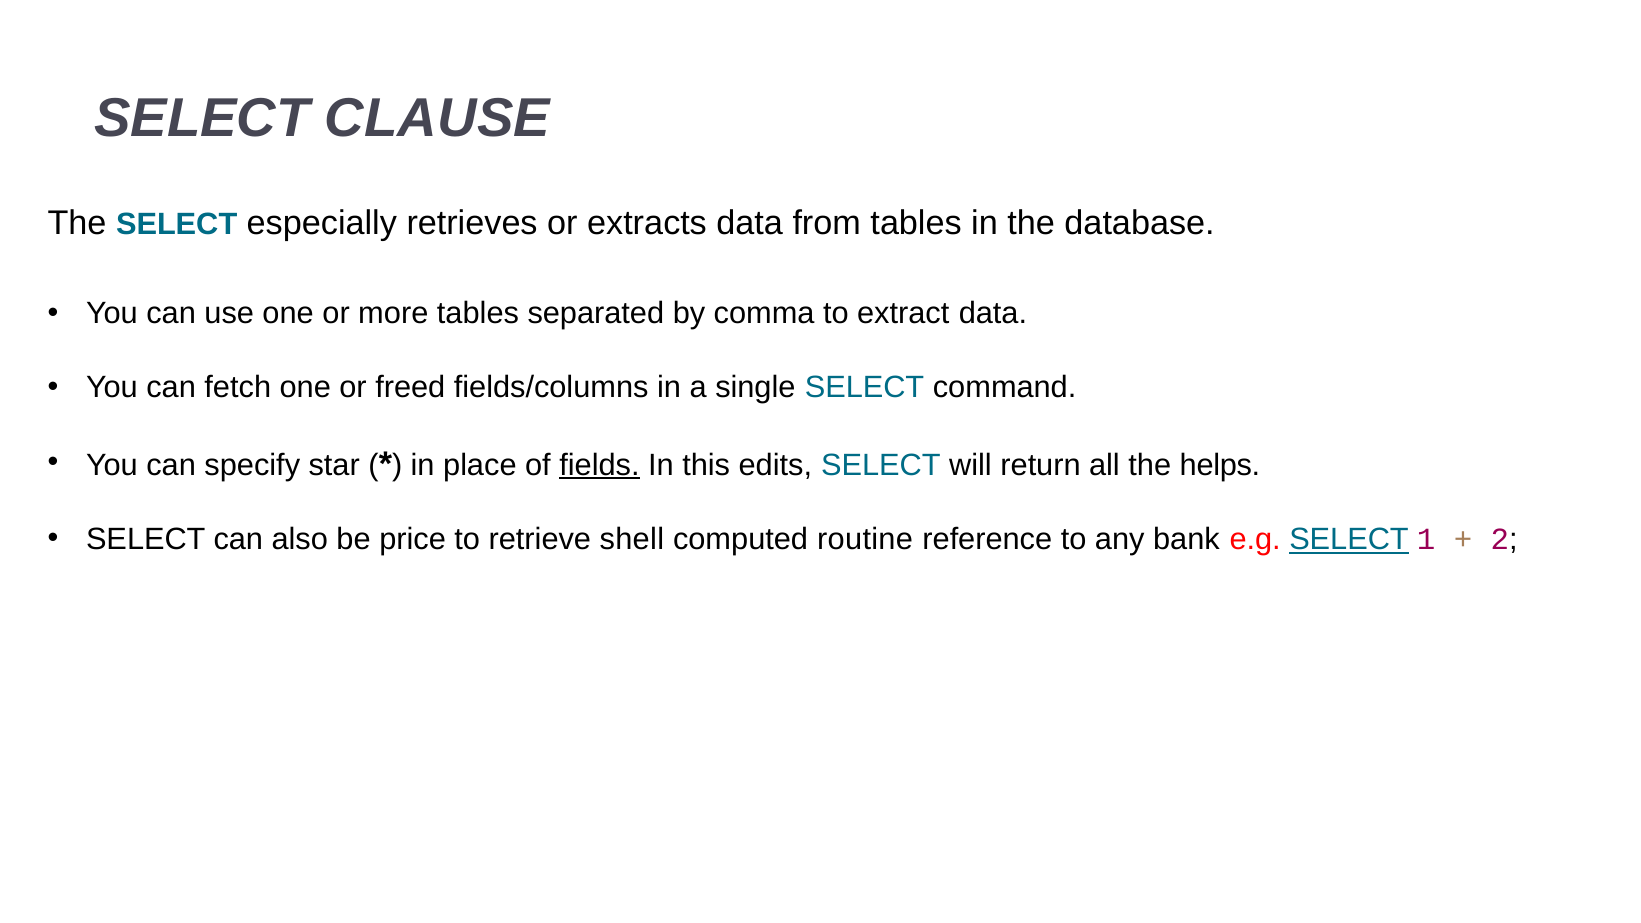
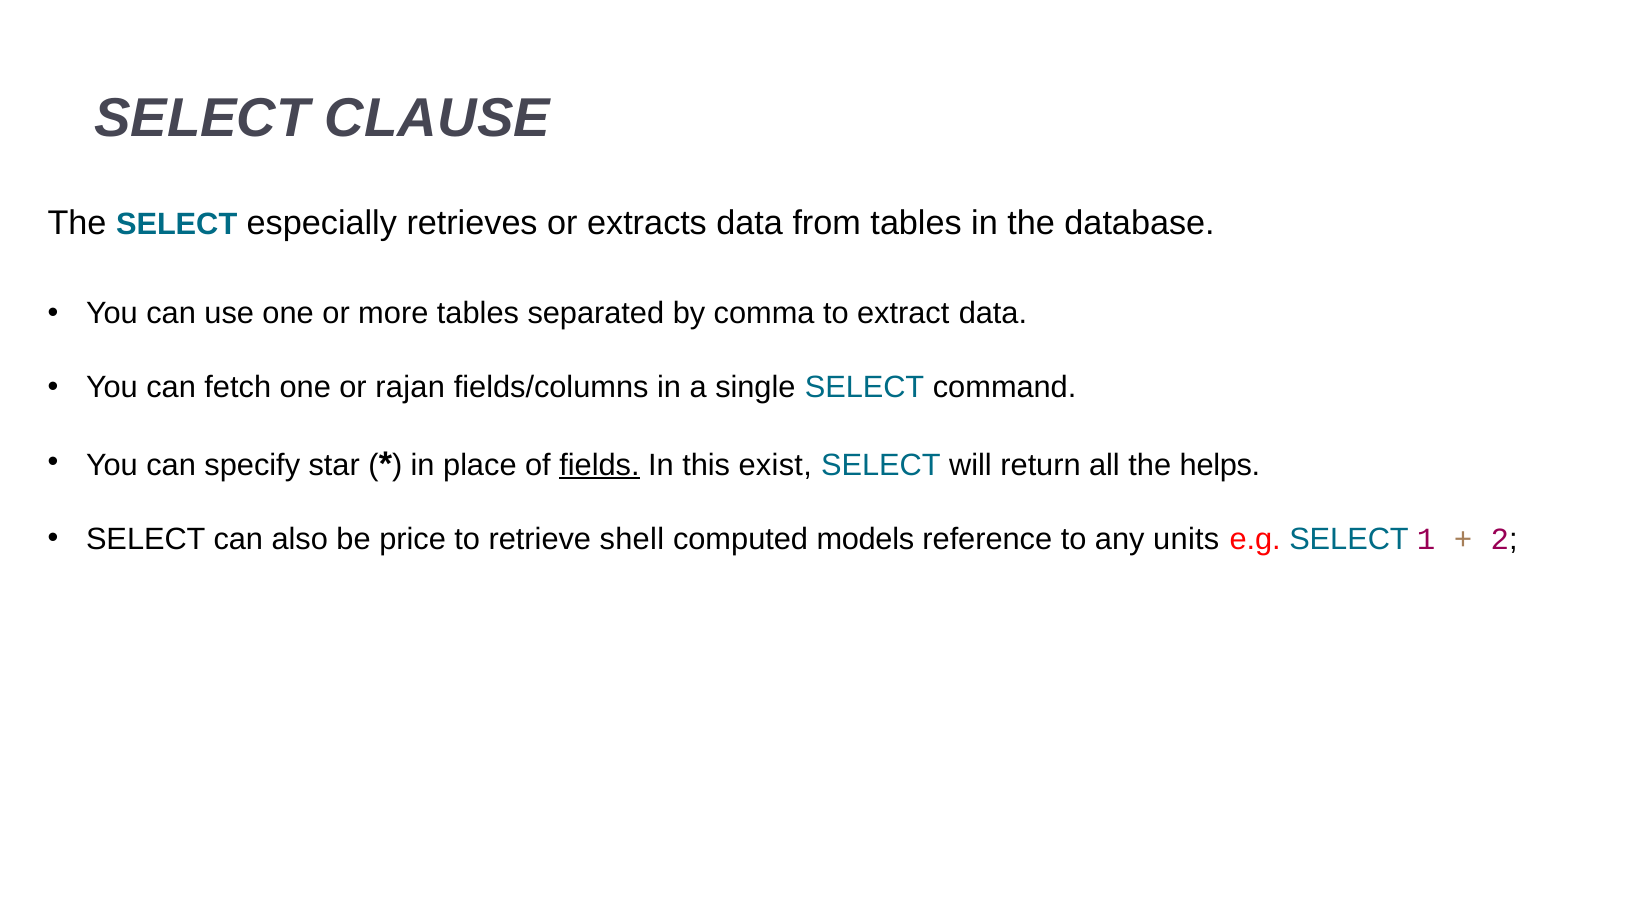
freed: freed -> rajan (410, 388)
edits: edits -> exist (775, 465)
routine: routine -> models (865, 539)
bank: bank -> units (1186, 539)
SELECT underline: present -> none (1349, 539)
